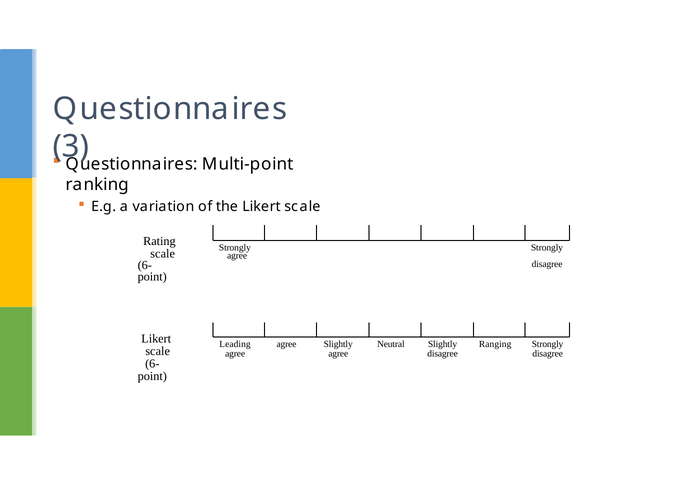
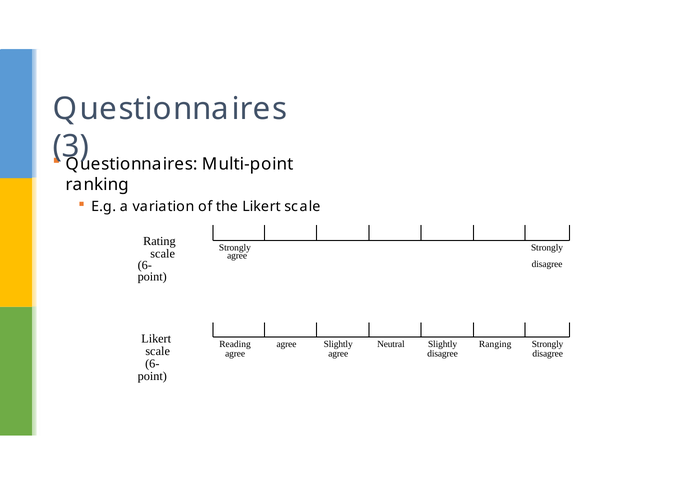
Leading: Leading -> Reading (235, 345)
